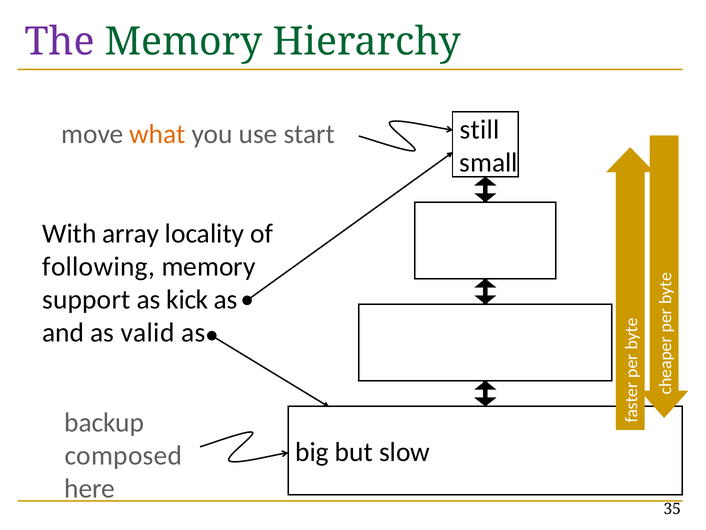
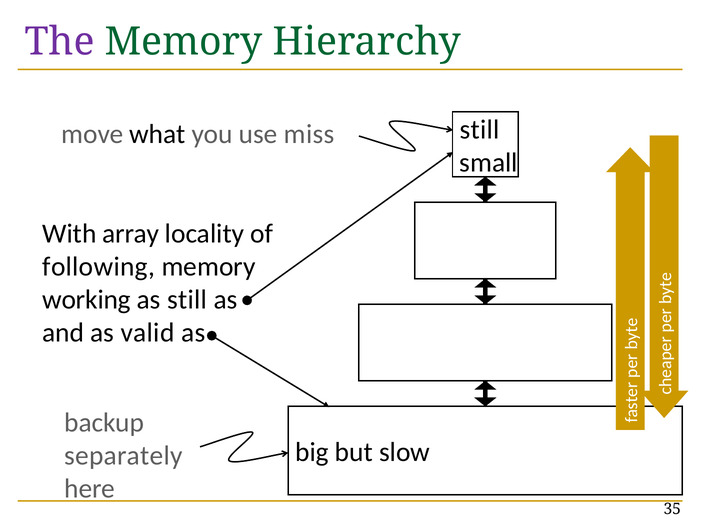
what colour: orange -> black (158, 134)
start: start -> miss (309, 134)
support: support -> working (87, 300)
as kick: kick -> still (187, 300)
composed: composed -> separately (123, 455)
